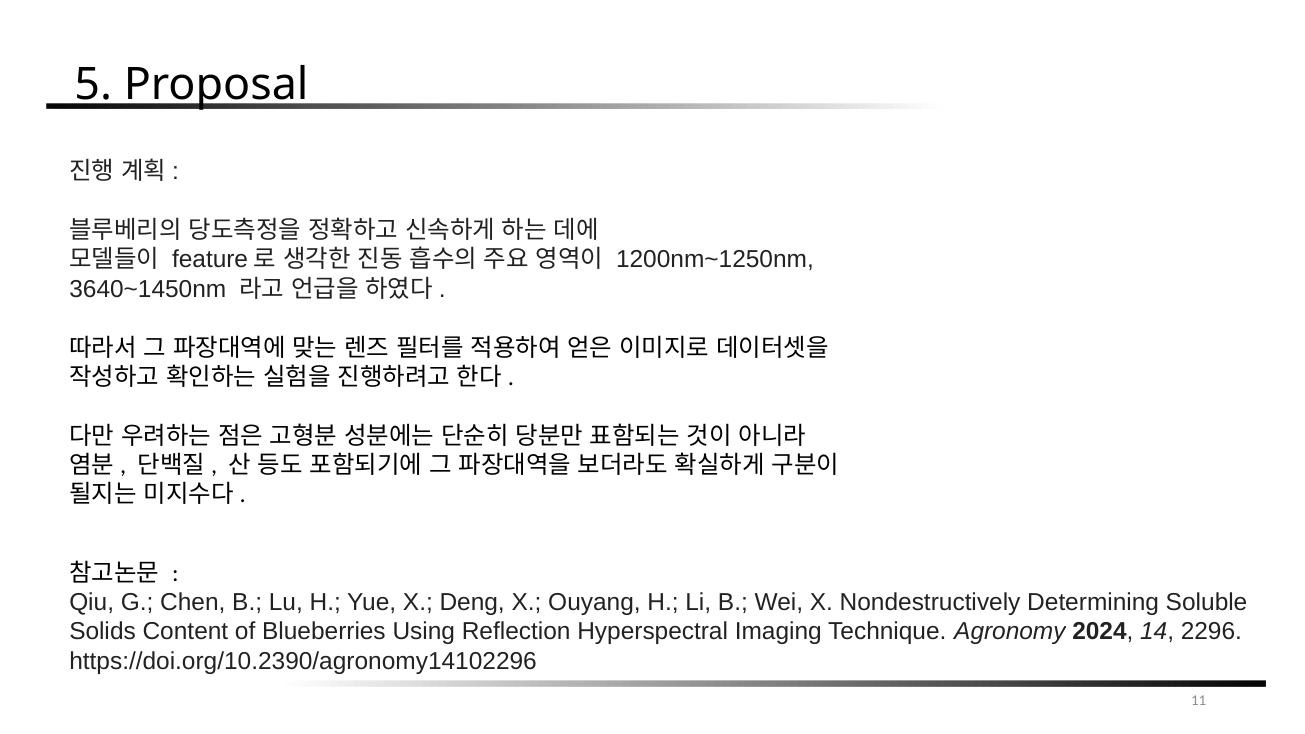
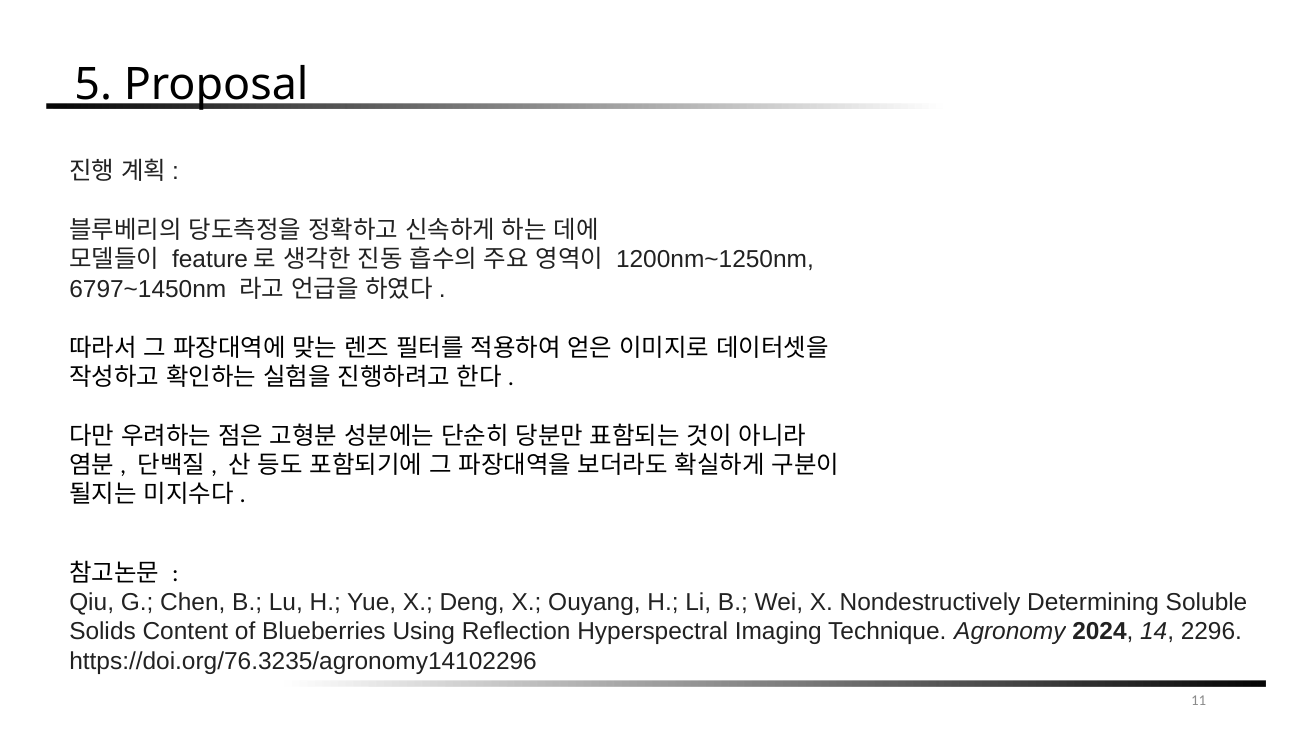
3640~1450nm: 3640~1450nm -> 6797~1450nm (148, 289)
https://doi.org/10.2390/agronomy14102296: https://doi.org/10.2390/agronomy14102296 -> https://doi.org/76.3235/agronomy14102296 (303, 661)
